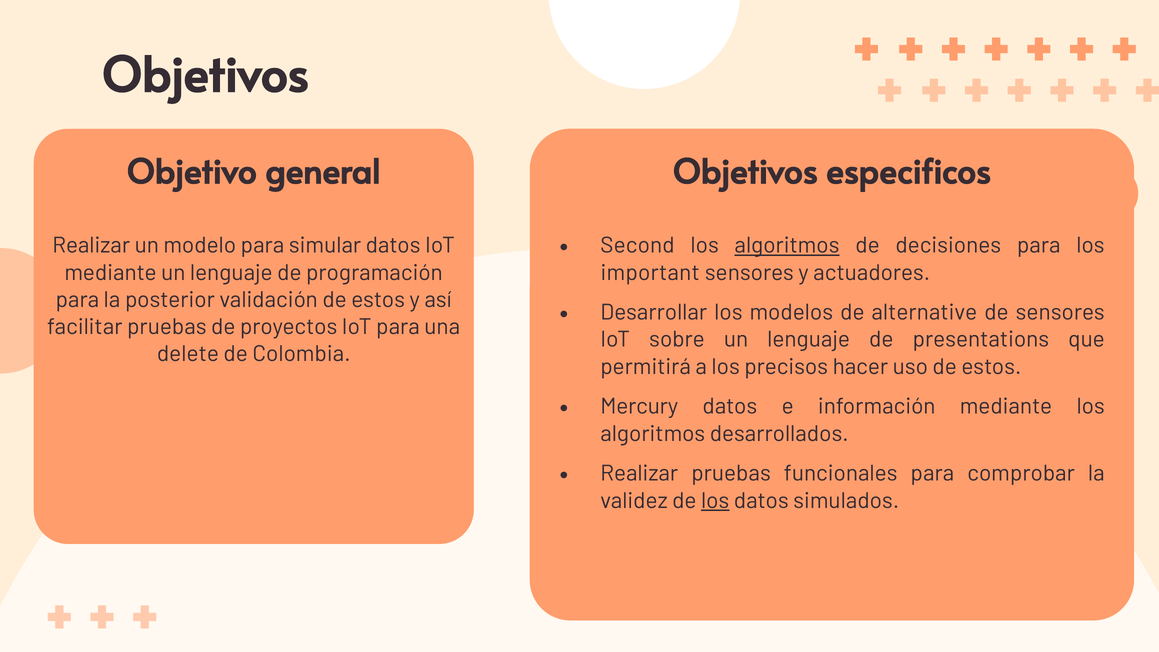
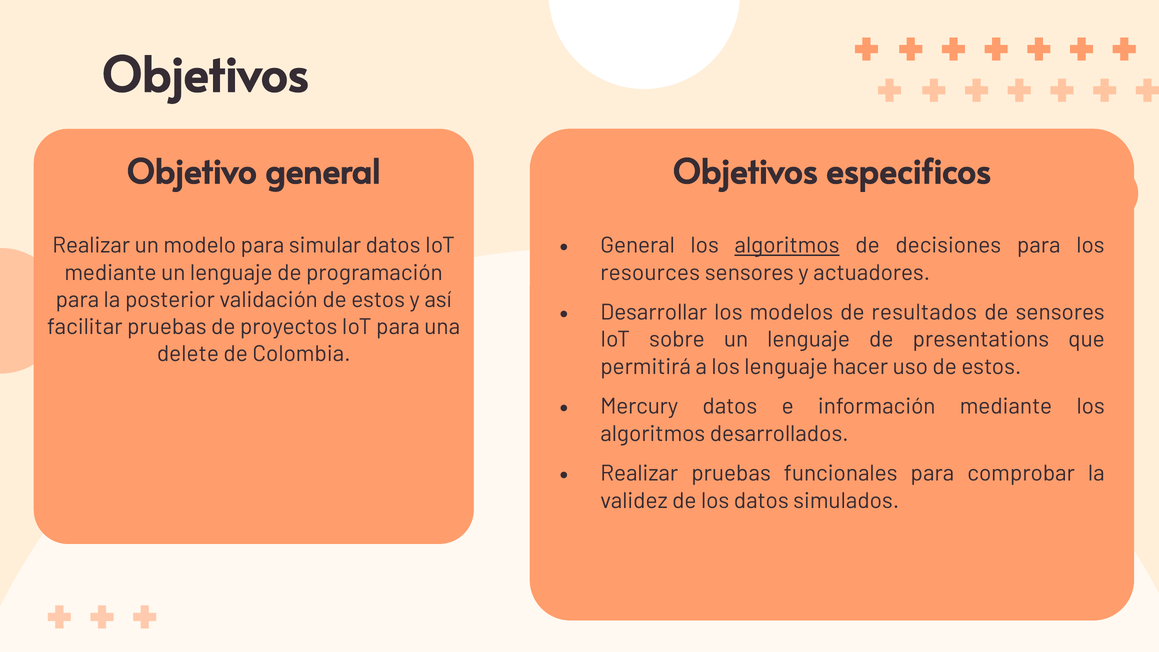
Second: Second -> General (638, 245)
important: important -> resources (650, 273)
alternative: alternative -> resultados (924, 312)
los precisos: precisos -> lenguaje (786, 367)
los underline: present -> none (715, 501)
